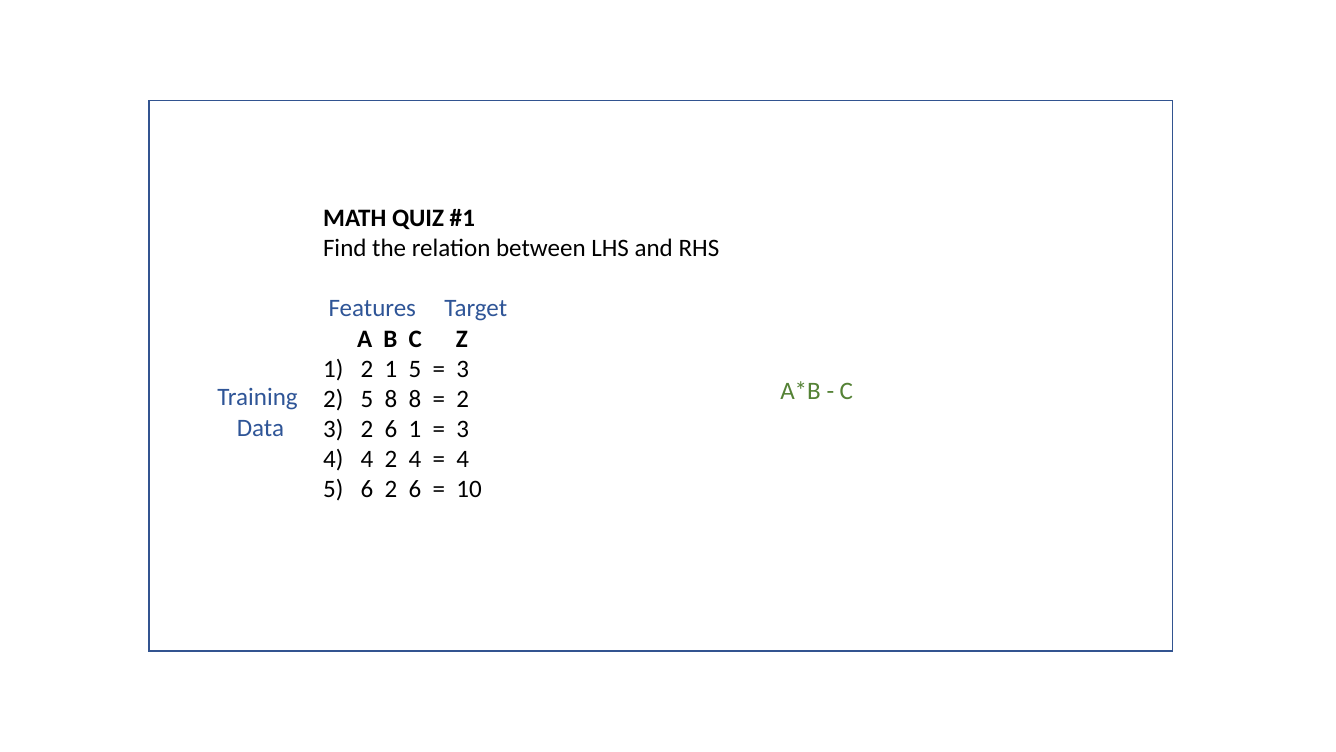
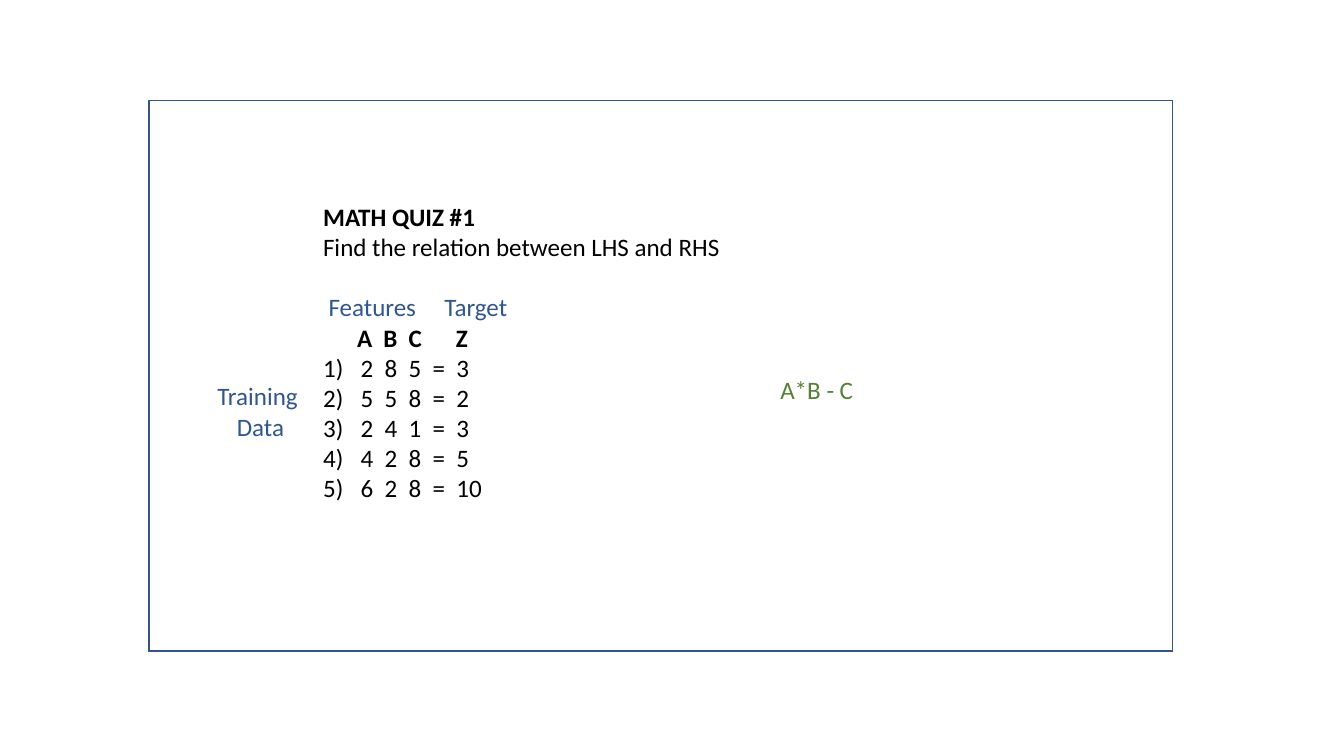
1 2 1: 1 -> 8 (391, 369)
2 5 8: 8 -> 5 (391, 399)
3 2 6: 6 -> 4 (391, 429)
4 2 4: 4 -> 8 (415, 459)
4: 4 -> 5 (463, 459)
6 2 6: 6 -> 8 (415, 489)
